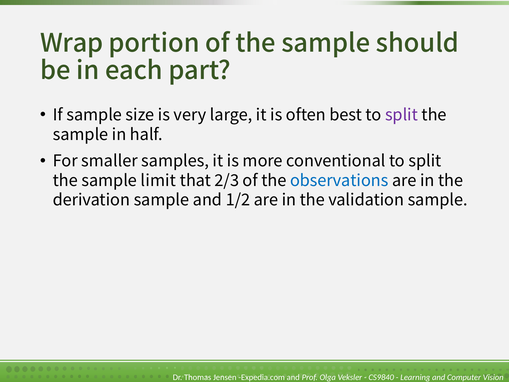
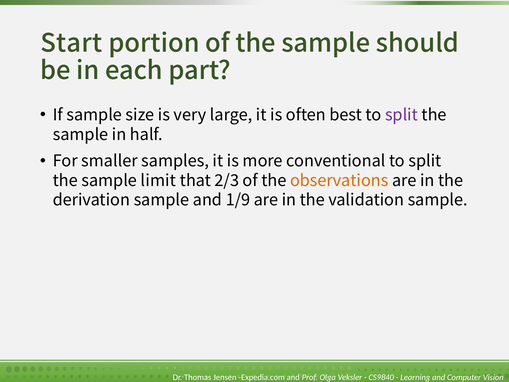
Wrap: Wrap -> Start (71, 43)
observations colour: blue -> orange (339, 181)
1/2: 1/2 -> 1/9 (238, 200)
